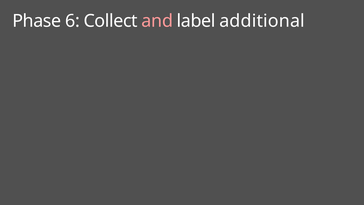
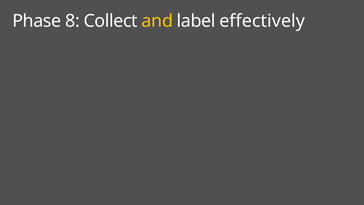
6: 6 -> 8 (72, 21)
and colour: pink -> yellow (157, 21)
additional: additional -> effectively (262, 21)
